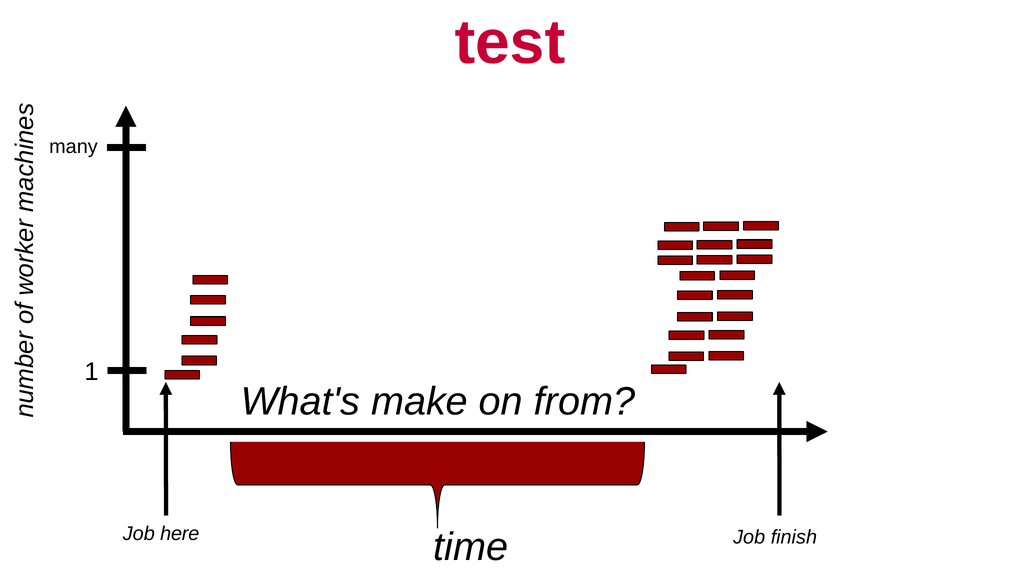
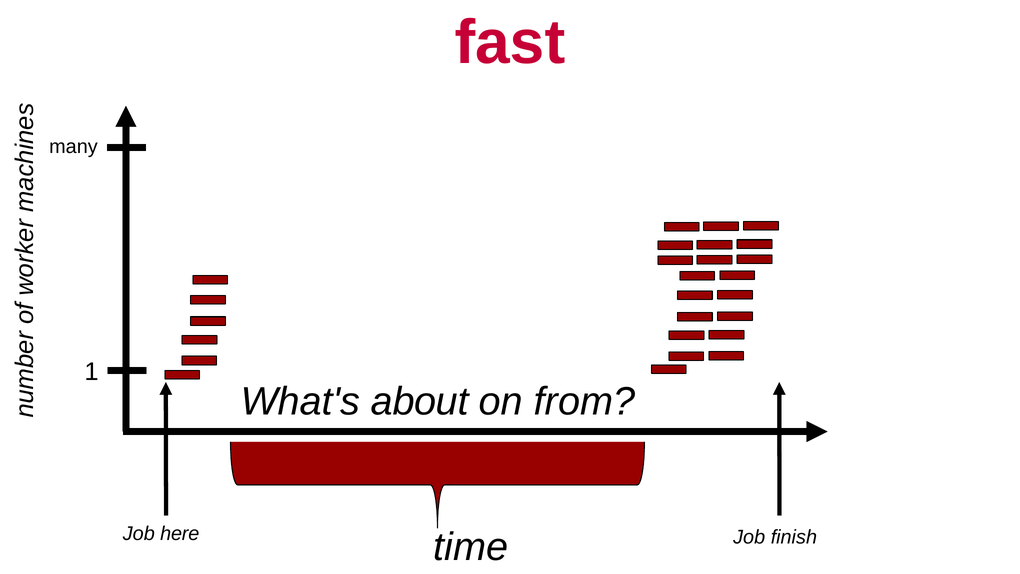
test: test -> fast (510, 43)
make: make -> about (420, 401)
